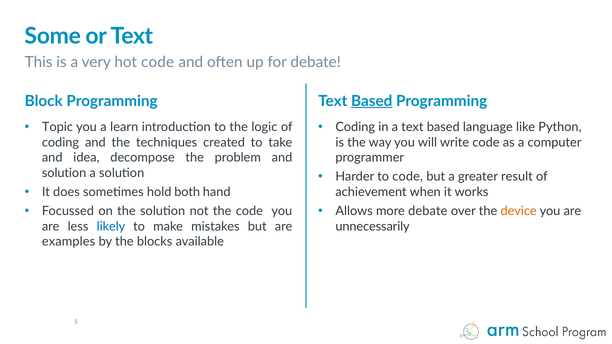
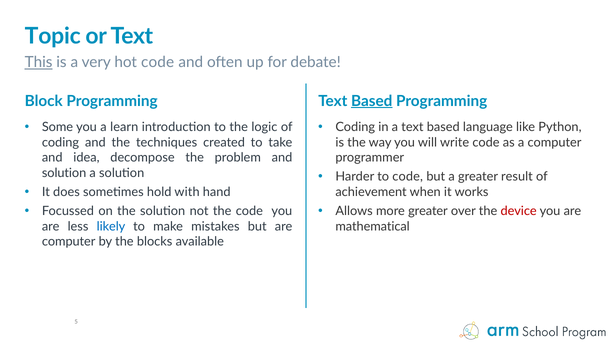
Some: Some -> Topic (53, 36)
This underline: none -> present (39, 62)
Topic: Topic -> Some (57, 127)
both: both -> with (187, 192)
more debate: debate -> greater (428, 211)
device colour: orange -> red (519, 211)
unnecessarily: unnecessarily -> mathematical (373, 227)
examples: examples -> computer (69, 242)
